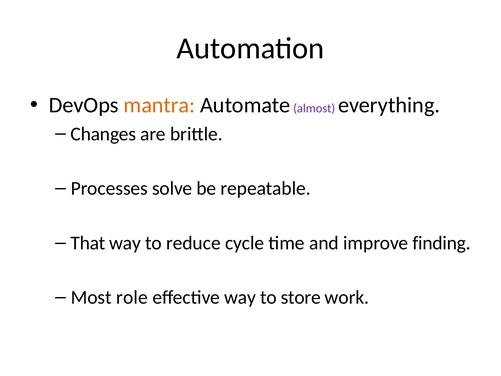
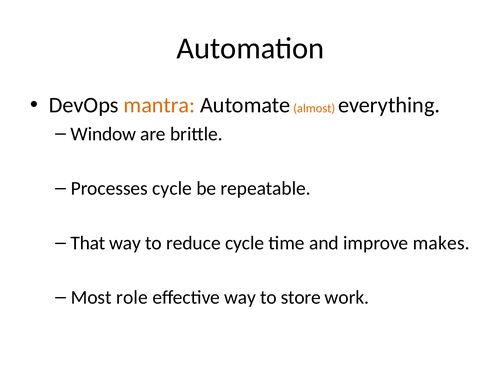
almost colour: purple -> orange (314, 108)
Changes: Changes -> Window (103, 134)
Processes solve: solve -> cycle (172, 188)
finding: finding -> makes (441, 243)
